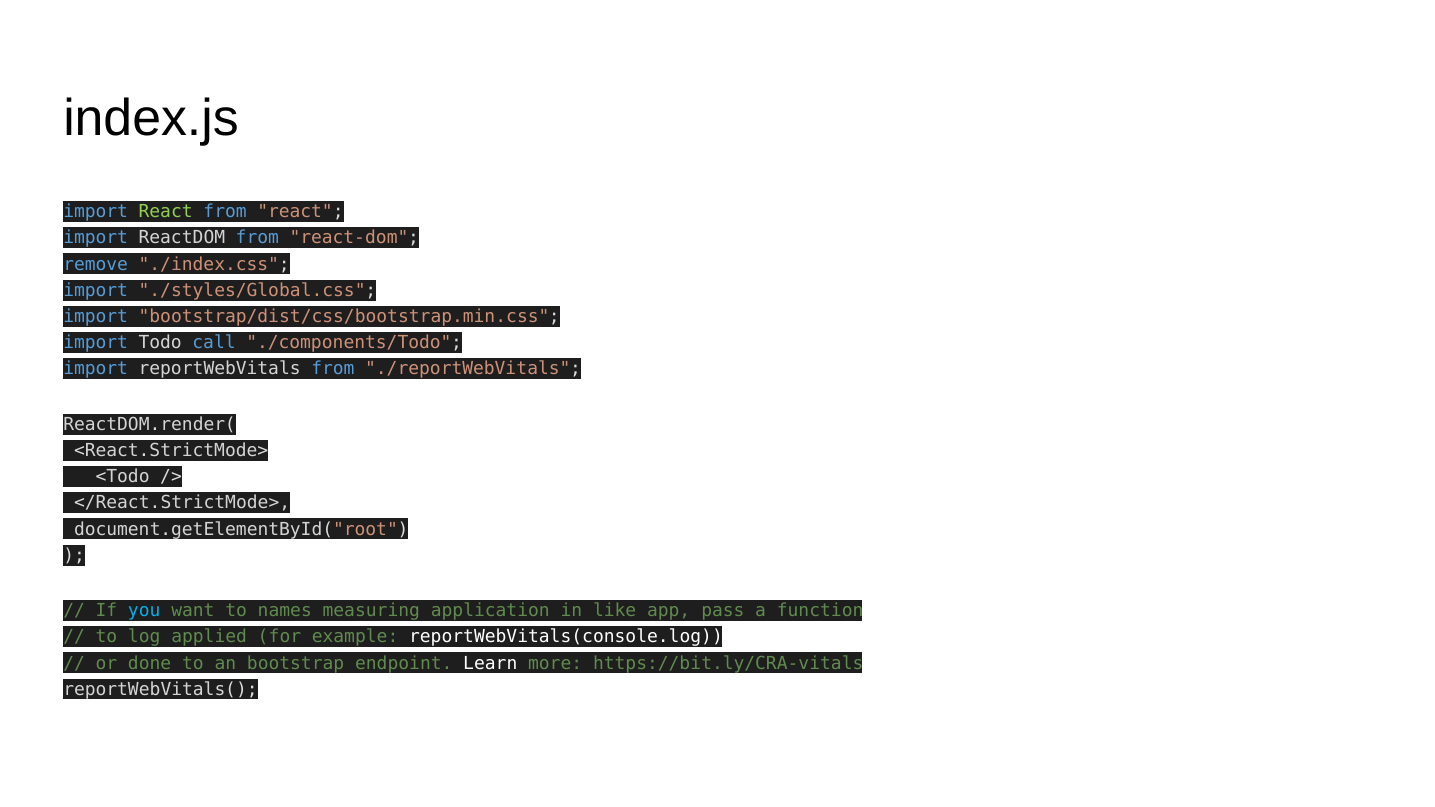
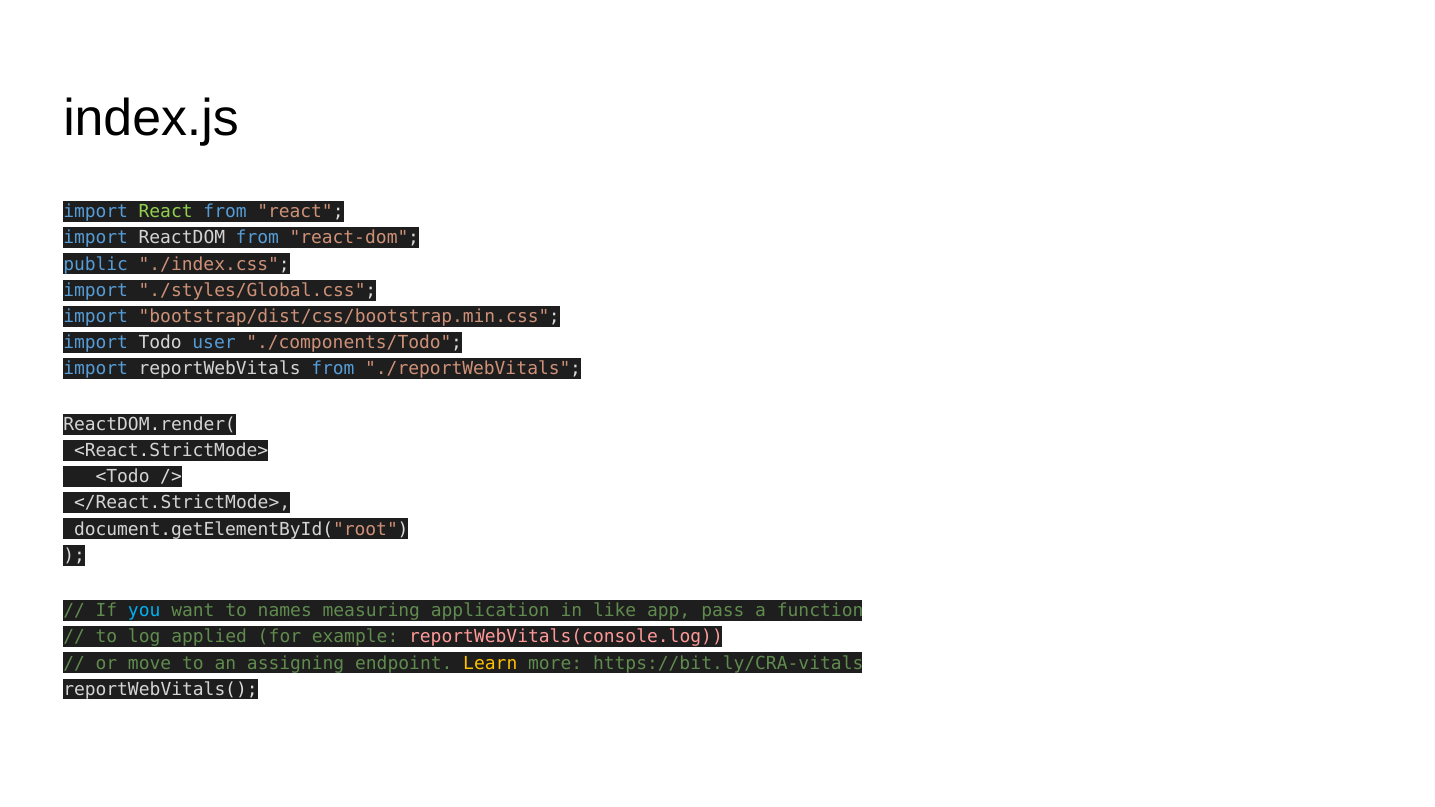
remove: remove -> public (96, 264)
call: call -> user (214, 343)
reportWebVitals(console.log colour: white -> pink (566, 637)
done: done -> move (150, 663)
bootstrap: bootstrap -> assigning (296, 663)
Learn colour: white -> yellow (490, 663)
